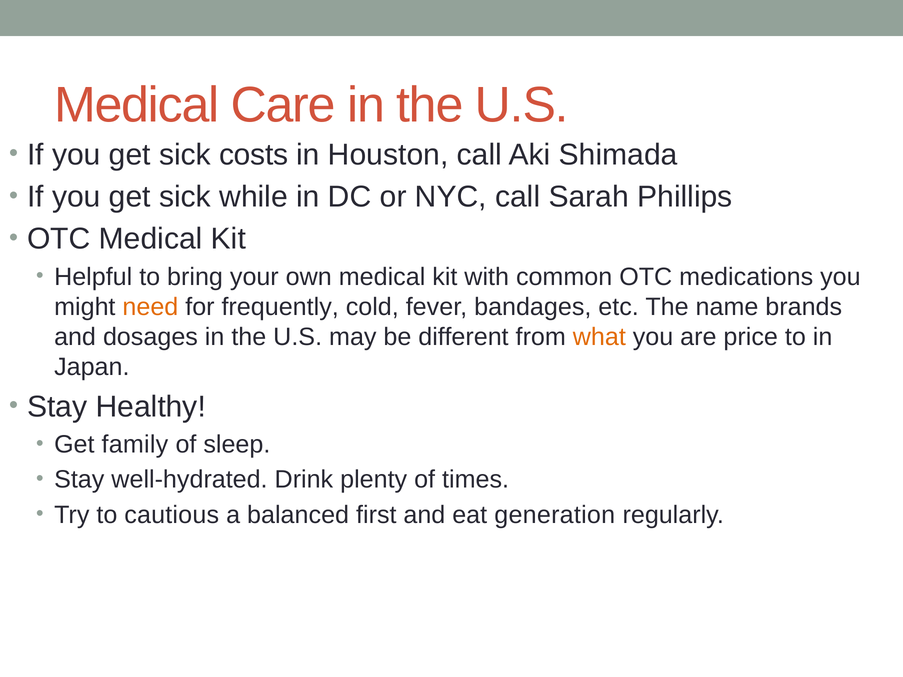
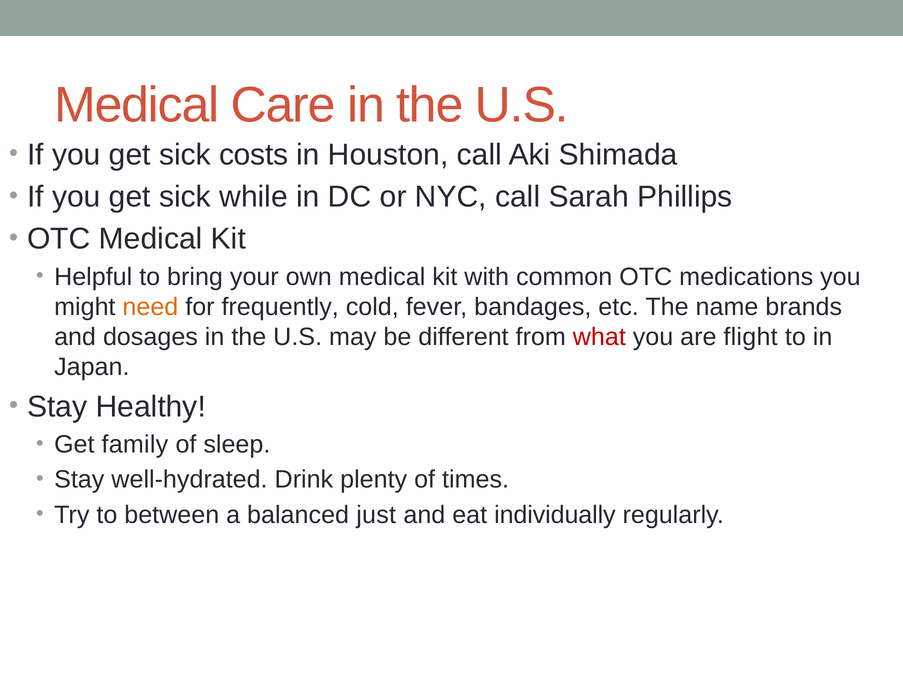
what colour: orange -> red (599, 337)
price: price -> flight (751, 337)
cautious: cautious -> between (172, 515)
first: first -> just (376, 515)
generation: generation -> individually (555, 515)
